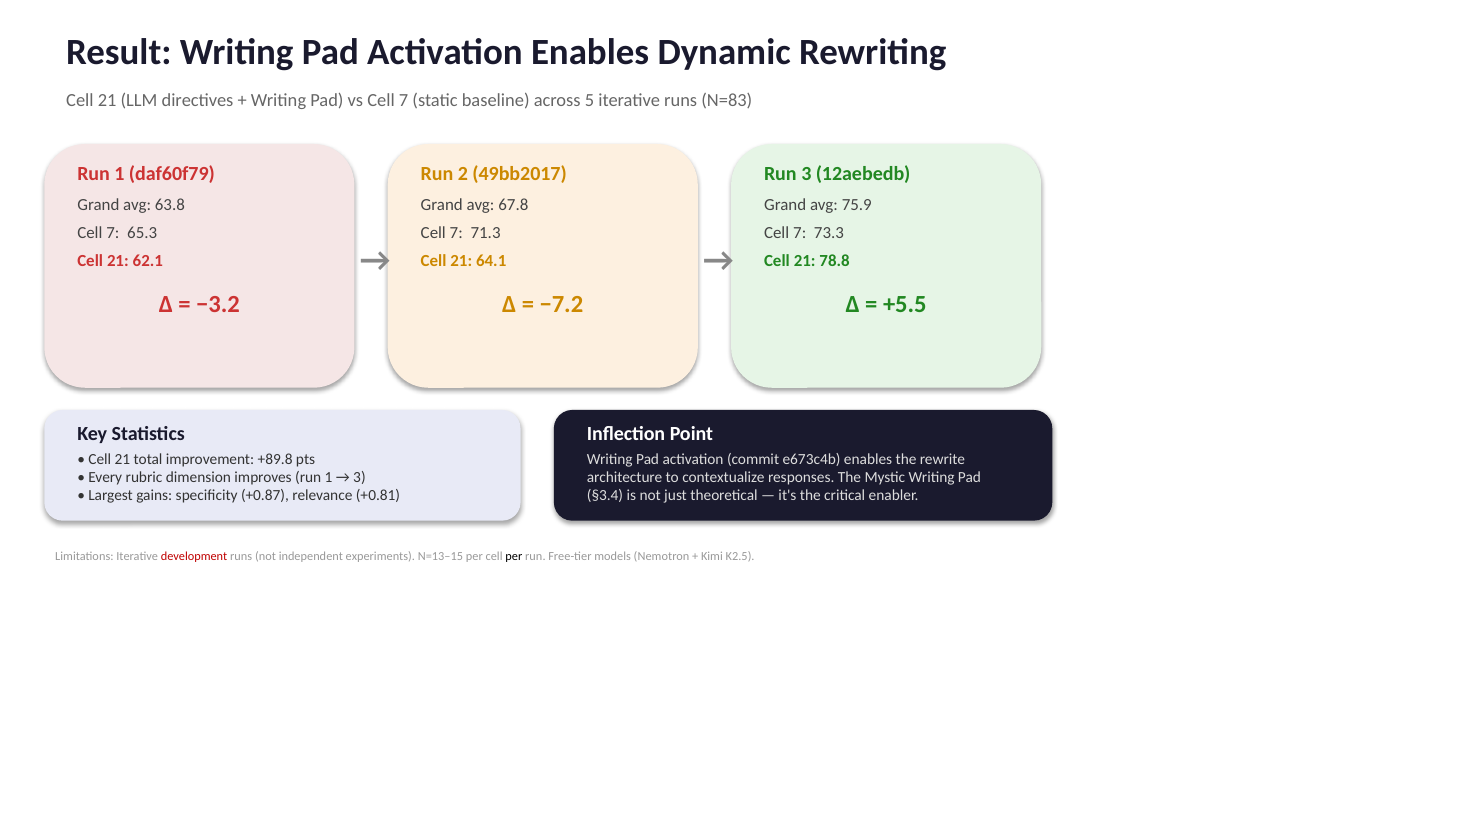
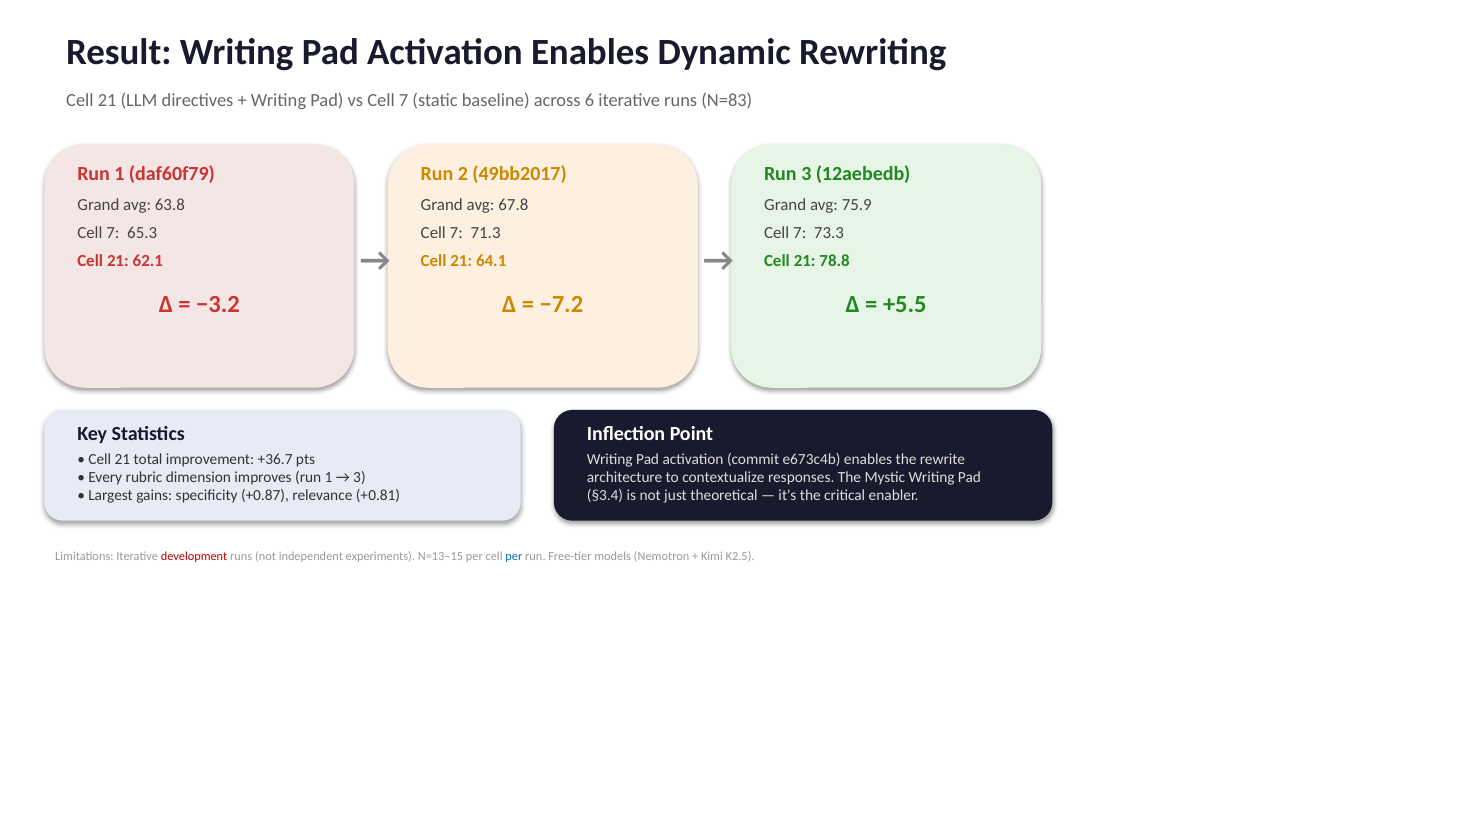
5: 5 -> 6 (589, 101)
+89.8: +89.8 -> +36.7 (275, 459)
per colour: black -> blue (514, 556)
